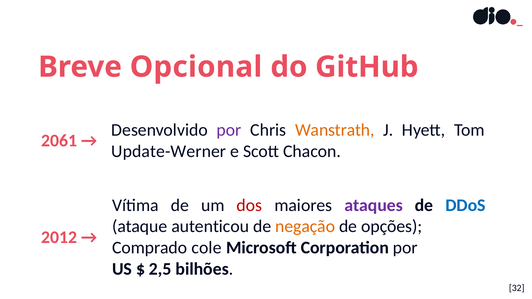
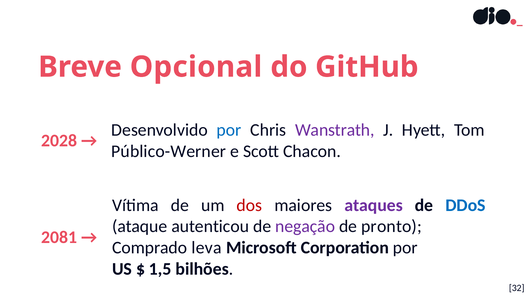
por colour: purple -> blue (229, 130)
Wanstrath colour: orange -> purple (335, 130)
2061: 2061 -> 2028 (59, 141)
Update-Werner: Update-Werner -> Público-Werner (169, 151)
negação colour: orange -> purple (305, 227)
opções: opções -> pronto (392, 227)
2012: 2012 -> 2081 (59, 238)
cole: cole -> leva (207, 248)
2,5: 2,5 -> 1,5 (160, 269)
